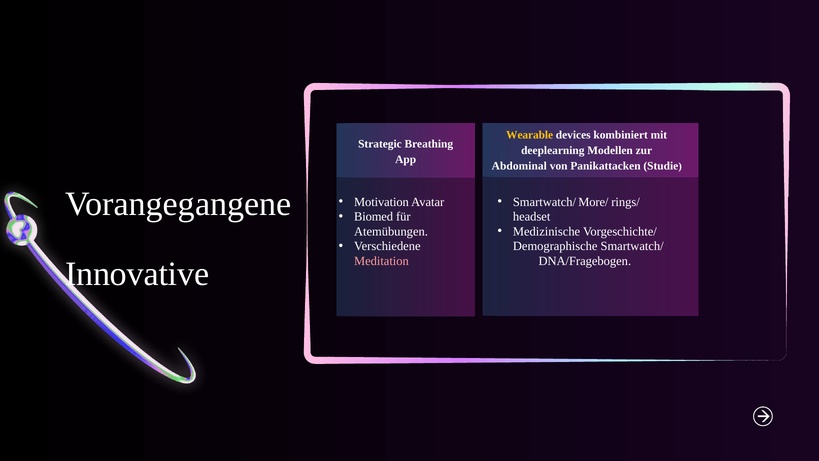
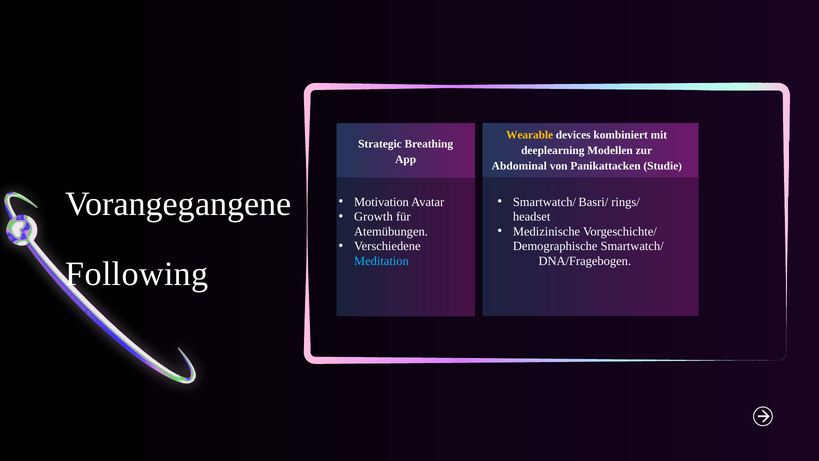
More/: More/ -> Basri/ (593, 202)
Biomed: Biomed -> Growth (373, 217)
Meditation colour: pink -> light blue (381, 261)
Innovative: Innovative -> Following (137, 274)
